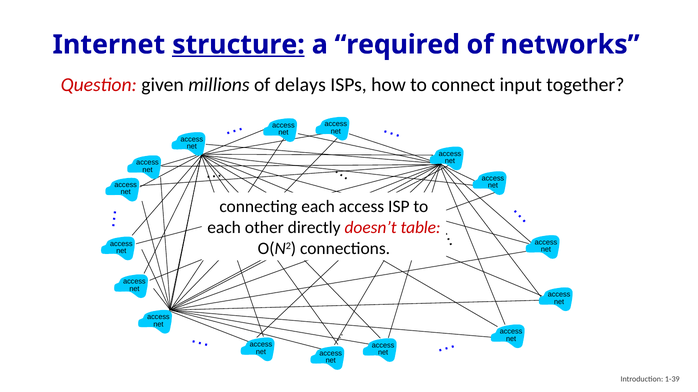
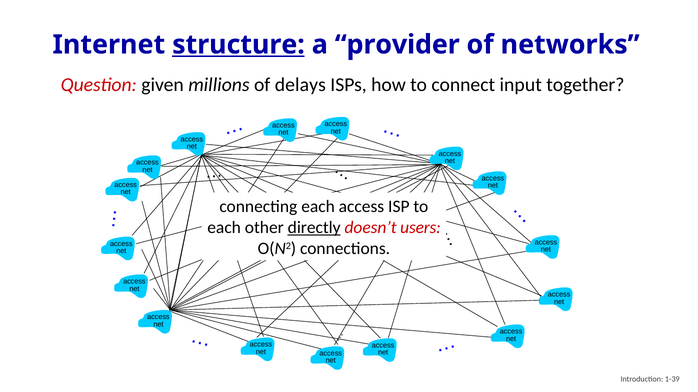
required: required -> provider (397, 45)
directly underline: none -> present (314, 228)
table: table -> users (421, 228)
